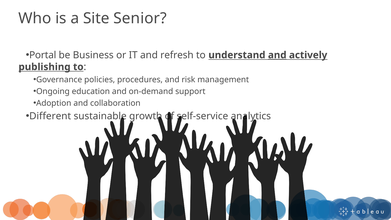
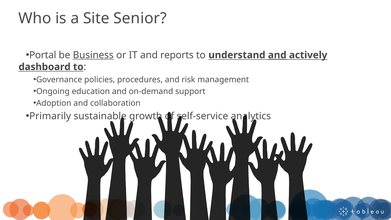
Business underline: none -> present (93, 55)
refresh: refresh -> reports (177, 55)
publishing: publishing -> dashboard (45, 67)
Different: Different -> Primarily (50, 116)
